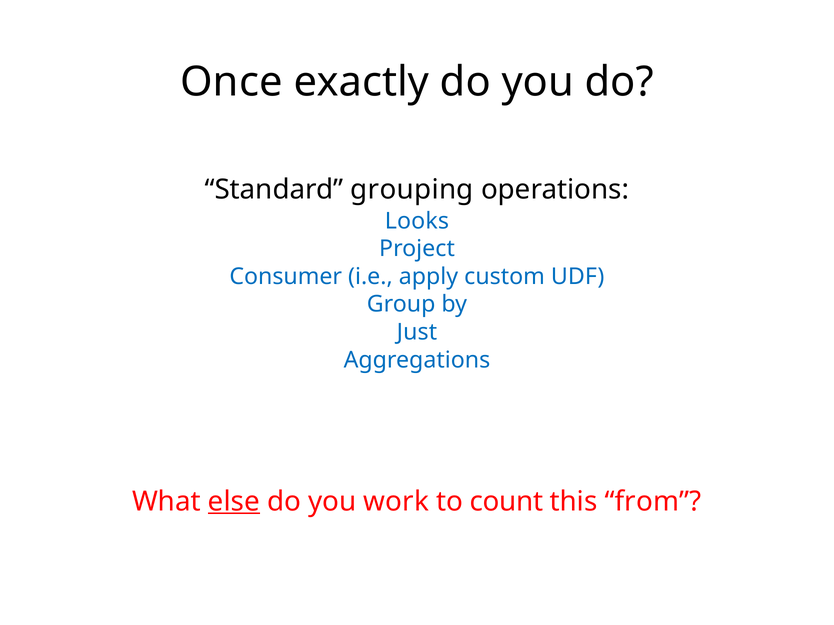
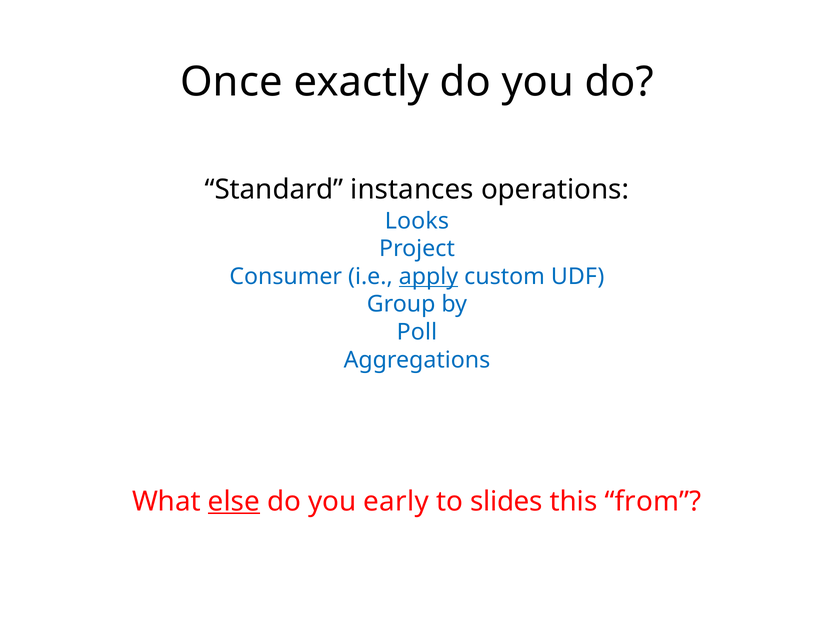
grouping: grouping -> instances (412, 190)
apply underline: none -> present (428, 277)
Just: Just -> Poll (417, 332)
work: work -> early (396, 502)
count: count -> slides (507, 502)
